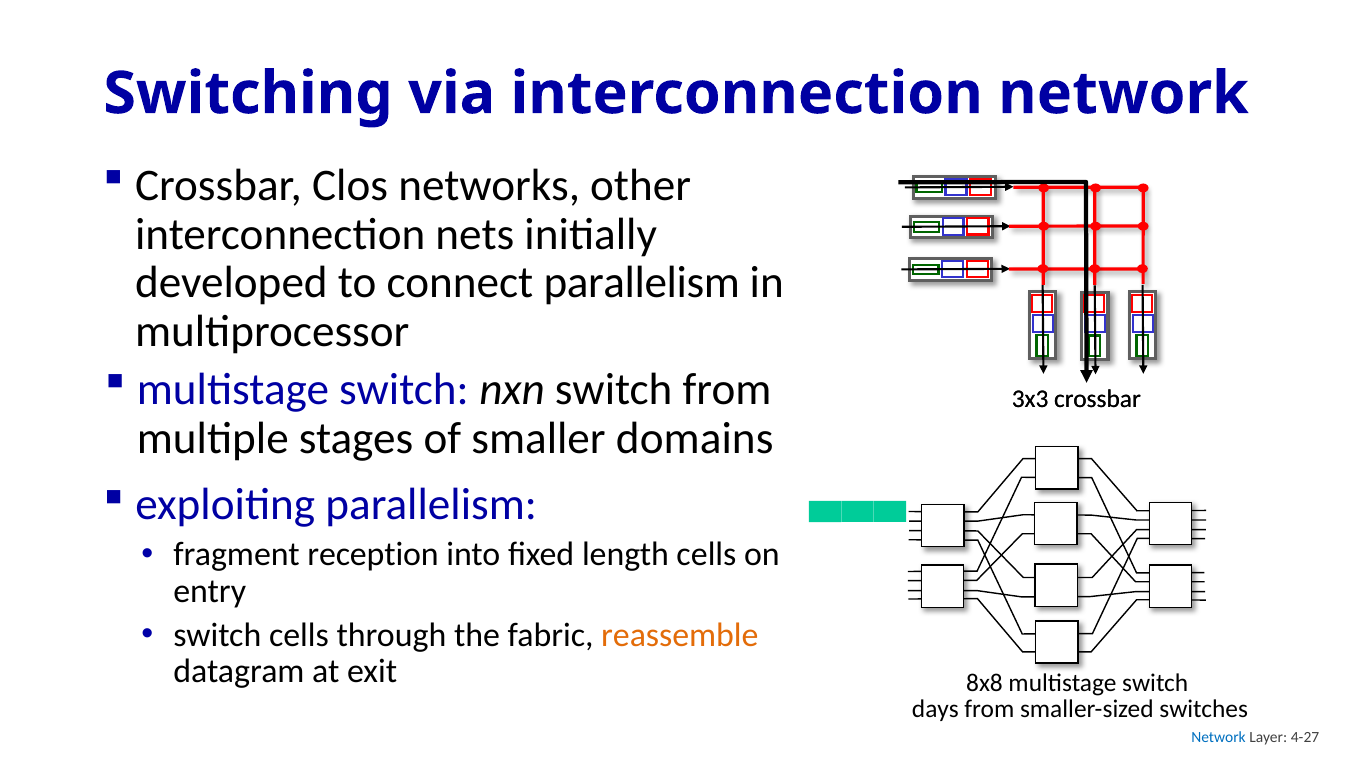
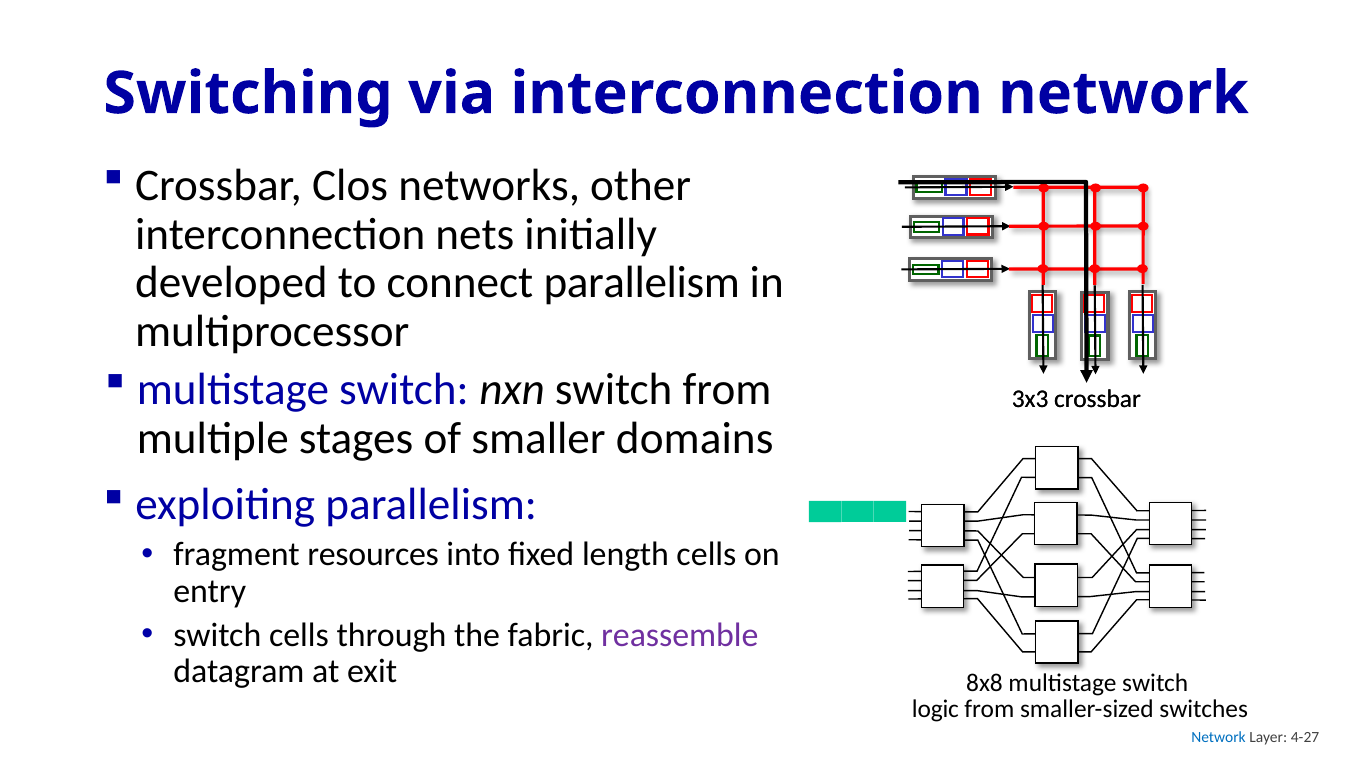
reception: reception -> resources (373, 555)
reassemble colour: orange -> purple (680, 635)
days: days -> logic (935, 709)
